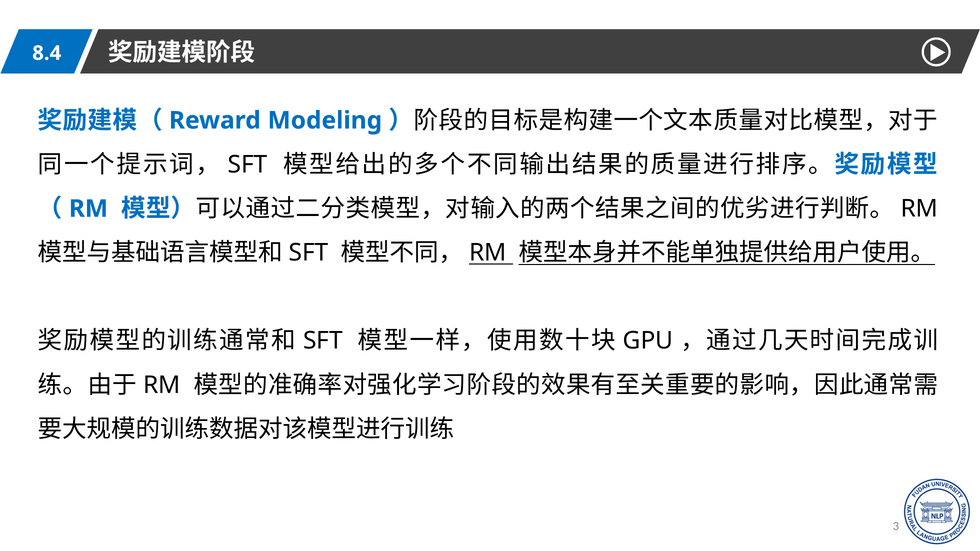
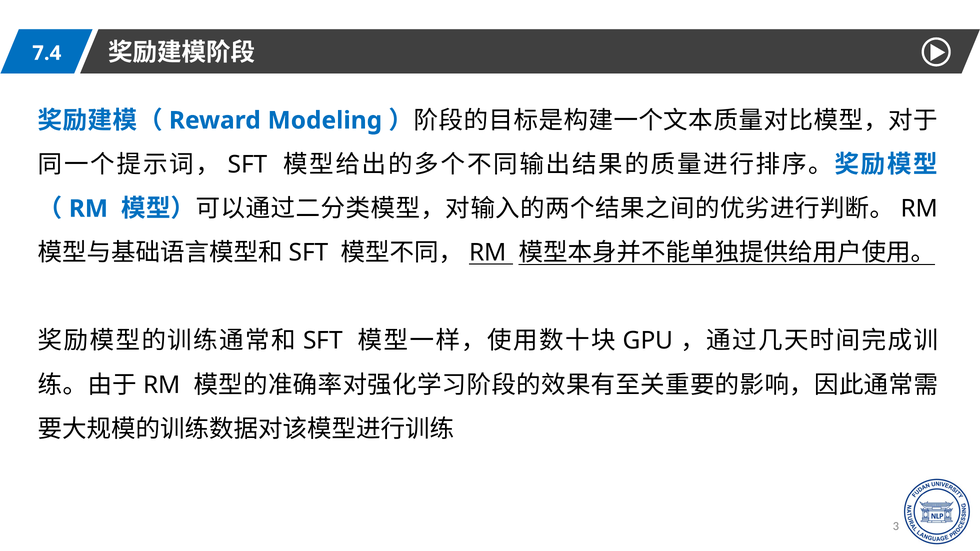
8.4: 8.4 -> 7.4 (47, 53)
